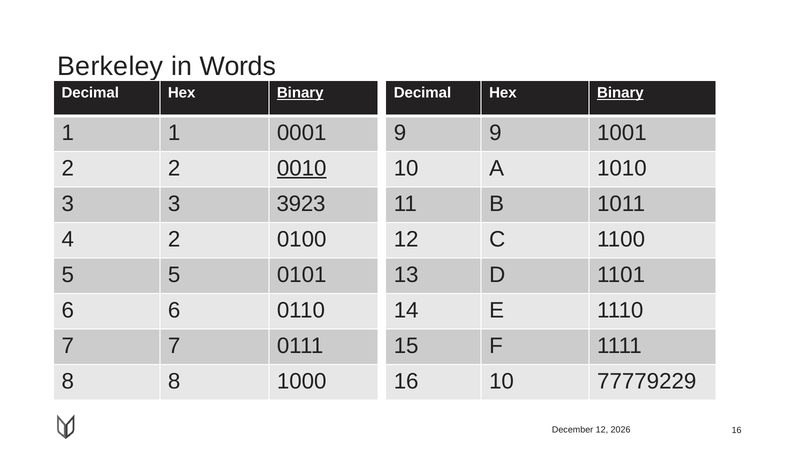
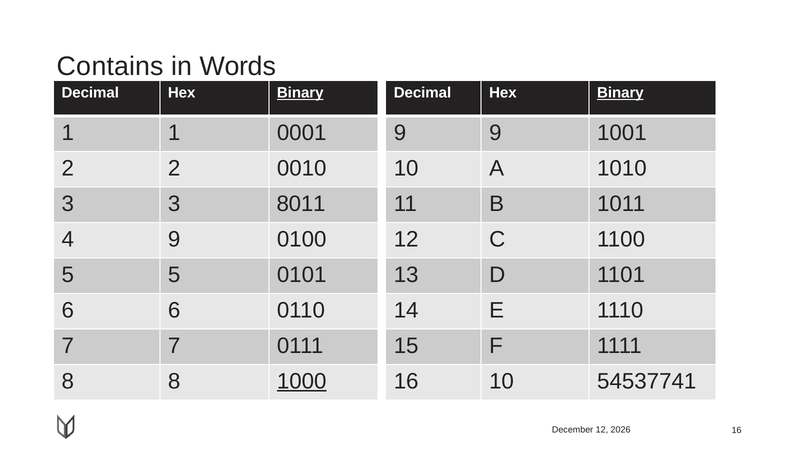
Berkeley: Berkeley -> Contains (110, 66)
0010 underline: present -> none (302, 168)
3923: 3923 -> 8011 (301, 204)
4 2: 2 -> 9 (174, 239)
1000 underline: none -> present (302, 381)
77779229: 77779229 -> 54537741 (647, 381)
